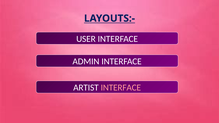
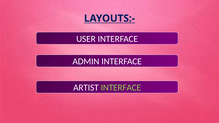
INTERFACE colour: pink -> light green (121, 88)
